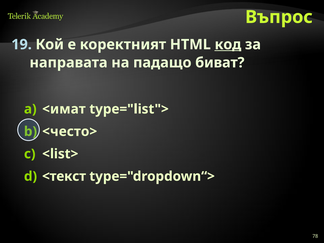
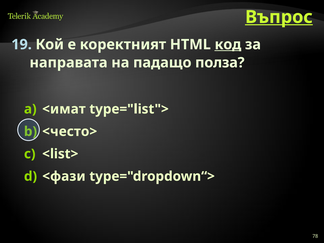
Въпрос underline: none -> present (279, 17)
биват: биват -> полза (220, 63)
<текст: <текст -> <фази (64, 176)
